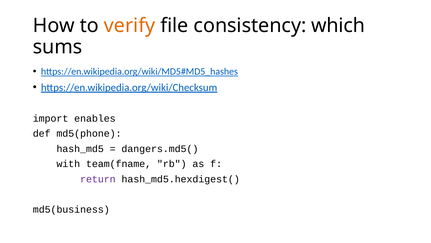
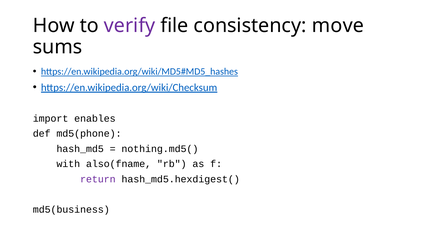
verify colour: orange -> purple (130, 26)
which: which -> move (338, 26)
dangers.md5(: dangers.md5( -> nothing.md5( (160, 149)
team(fname: team(fname -> also(fname (119, 164)
